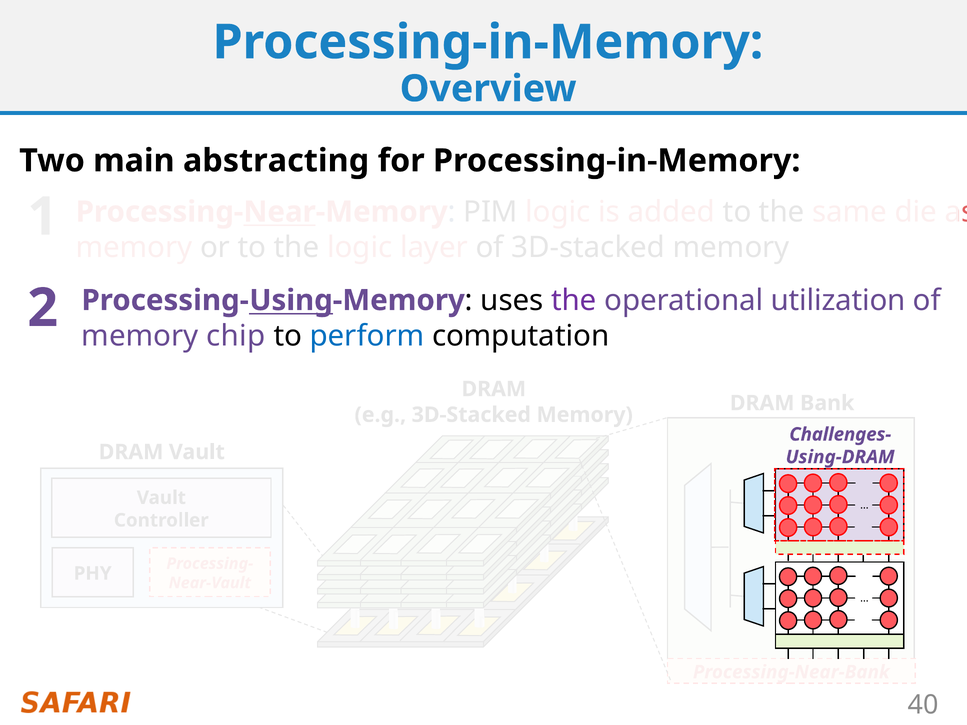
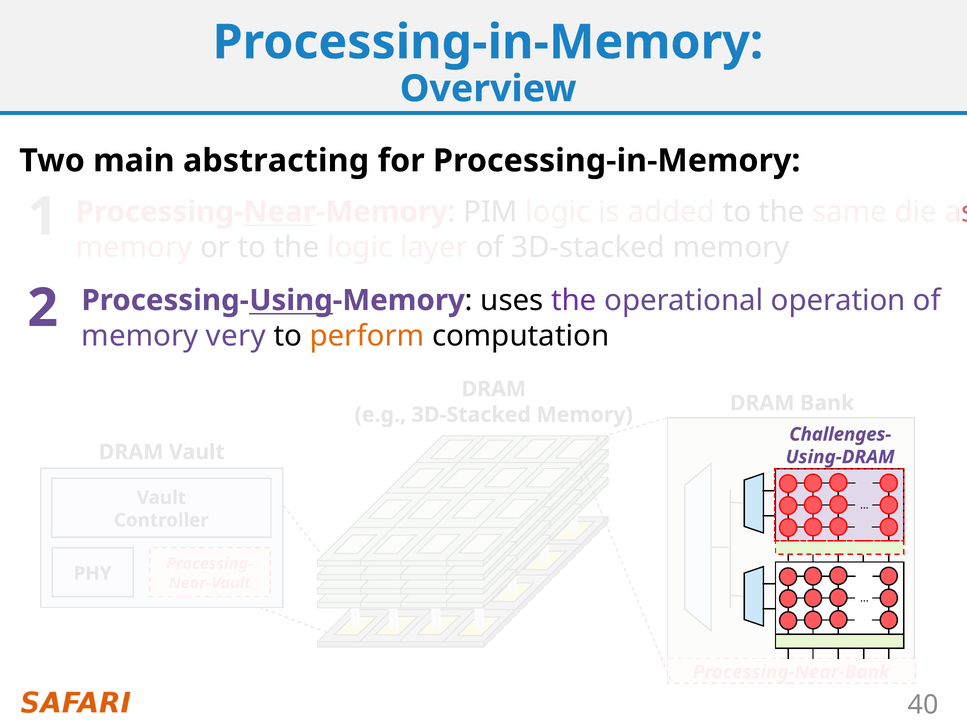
utilization: utilization -> operation (838, 300)
chip: chip -> very (236, 336)
perform colour: blue -> orange (367, 336)
